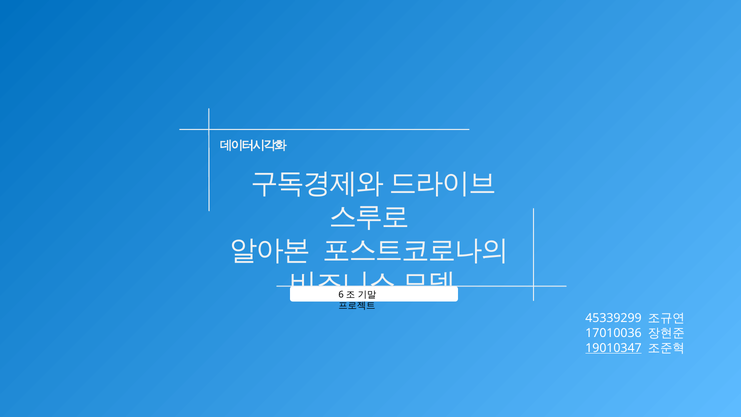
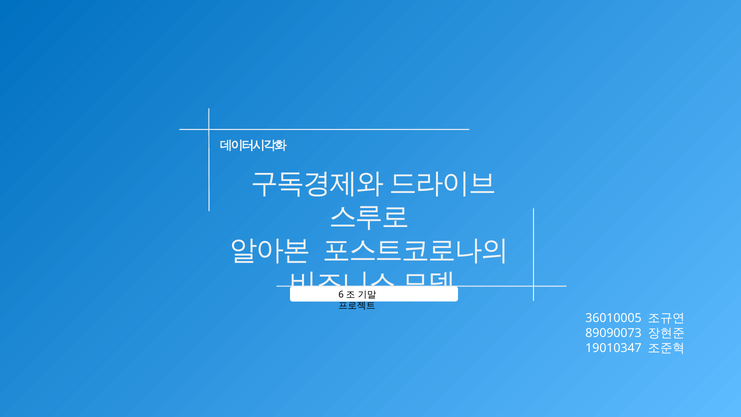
45339299: 45339299 -> 36010005 (613, 318)
17010036: 17010036 -> 89090073 (613, 333)
19010347 underline: present -> none (613, 348)
